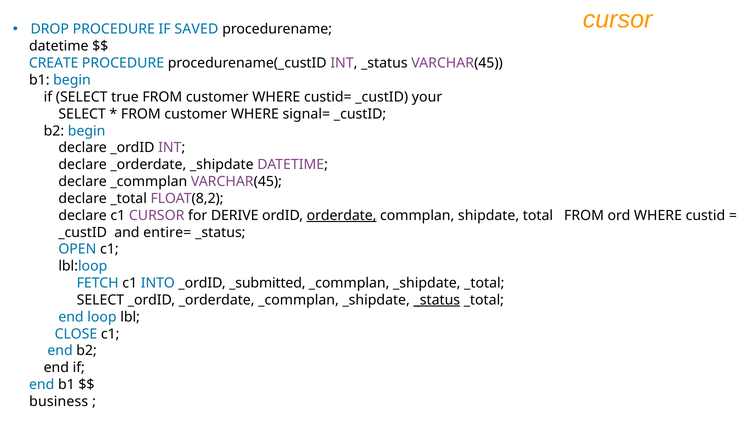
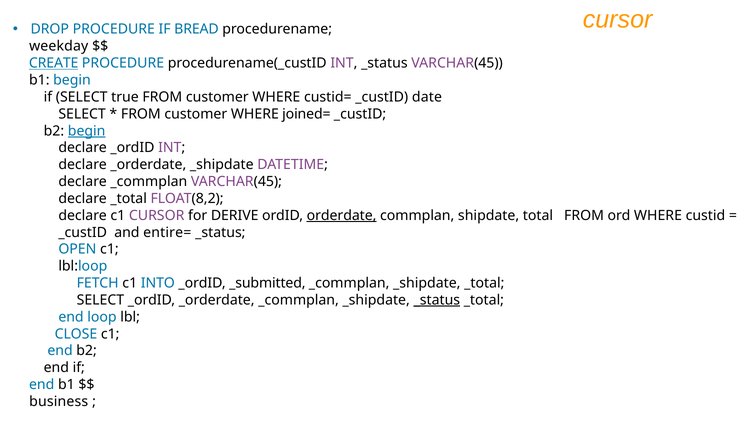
SAVED: SAVED -> BREAD (196, 29)
datetime: datetime -> weekday (59, 46)
CREATE underline: none -> present (54, 63)
your: your -> date (427, 97)
signal=: signal= -> joined= (306, 114)
begin underline: none -> present (87, 131)
